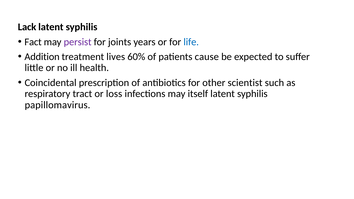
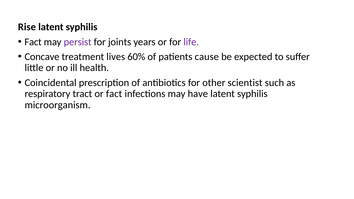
Lack: Lack -> Rise (27, 27)
life colour: blue -> purple (191, 42)
Addition: Addition -> Concave (42, 57)
or loss: loss -> fact (114, 94)
itself: itself -> have (198, 94)
papillomavirus: papillomavirus -> microorganism (58, 105)
